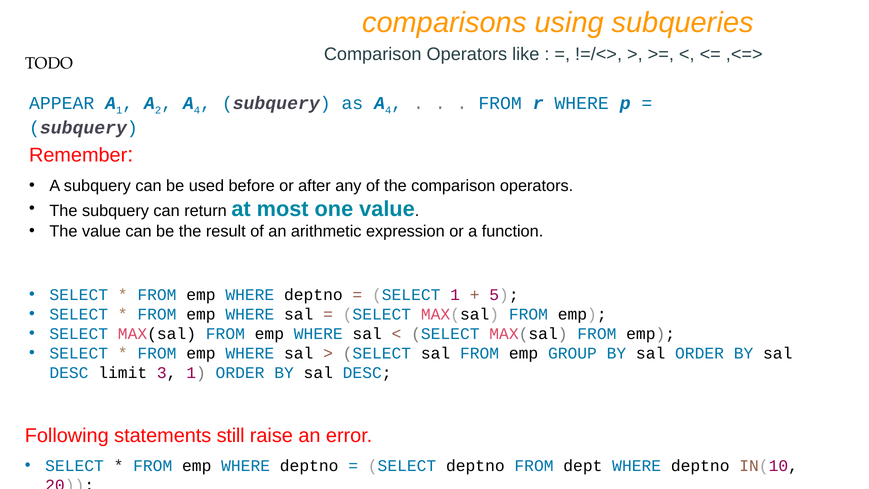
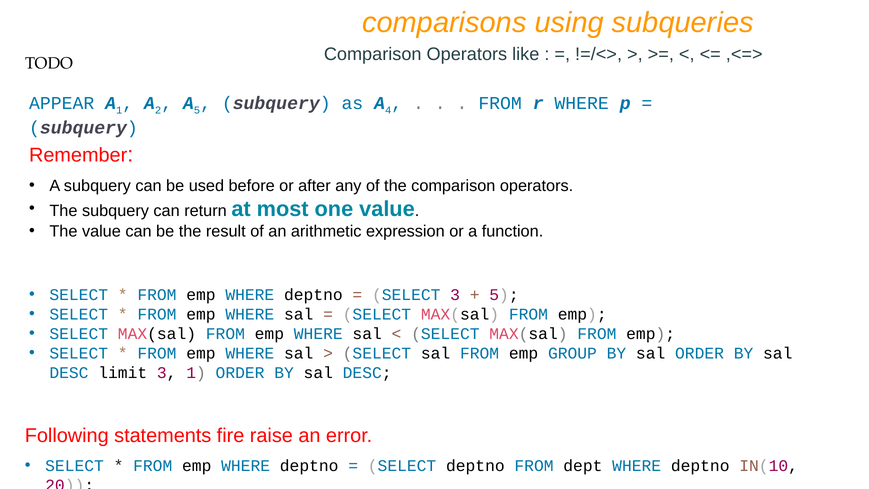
4: 4 -> 5 (197, 110)
SELECT 1: 1 -> 3 (455, 295)
still: still -> fire (231, 436)
